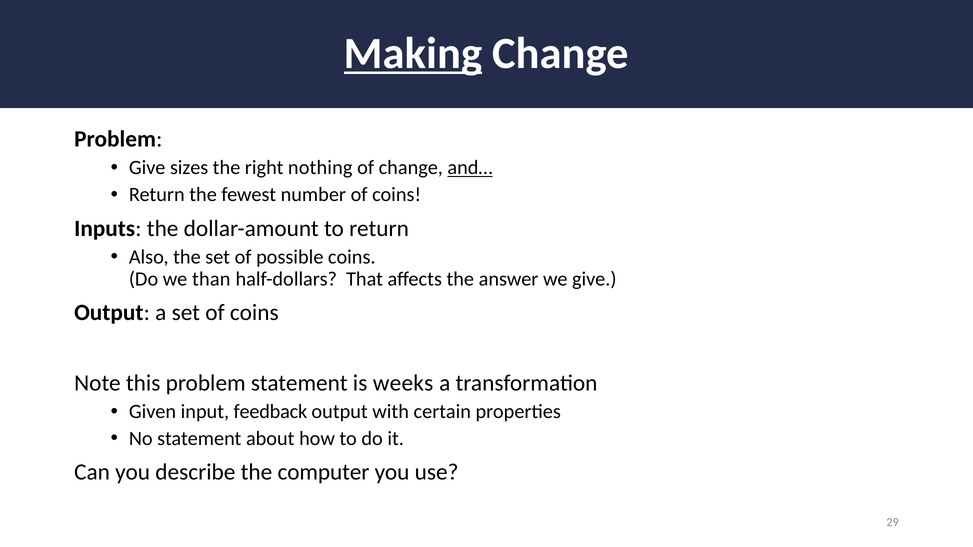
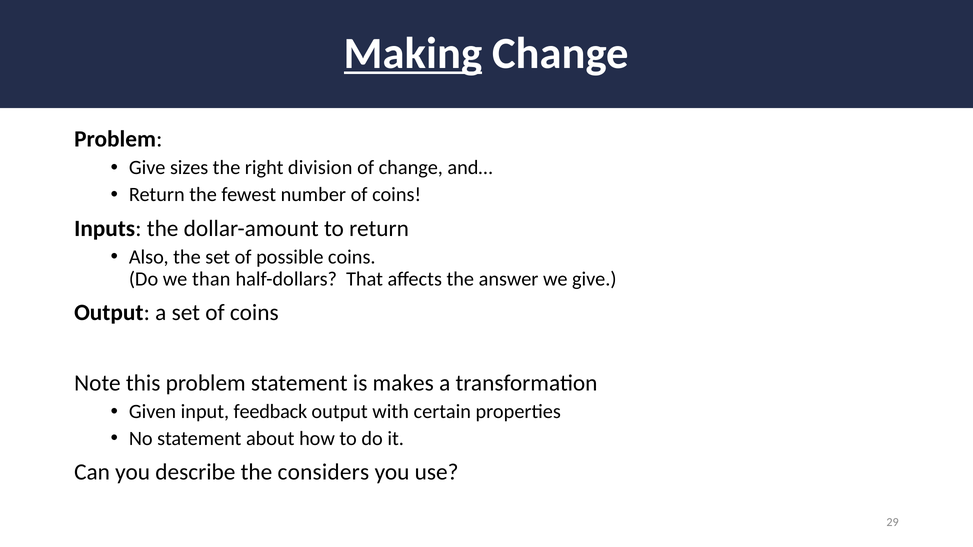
nothing: nothing -> division (320, 168)
and… underline: present -> none (470, 168)
weeks: weeks -> makes (403, 383)
computer: computer -> considers (323, 472)
